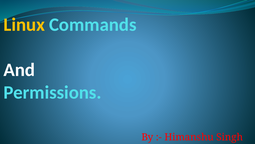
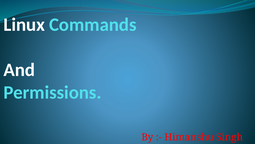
Linux colour: yellow -> white (24, 25)
